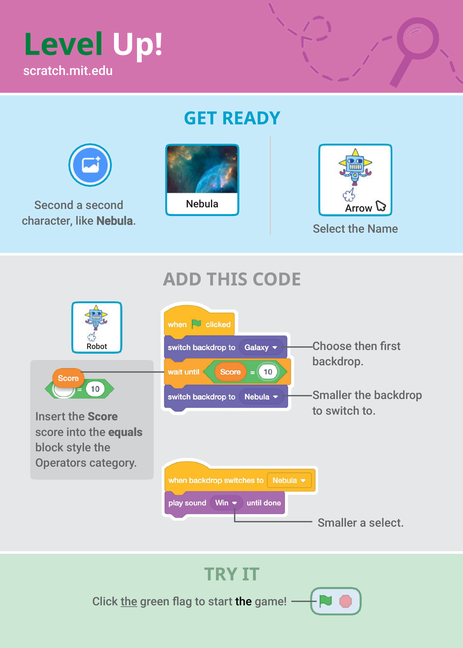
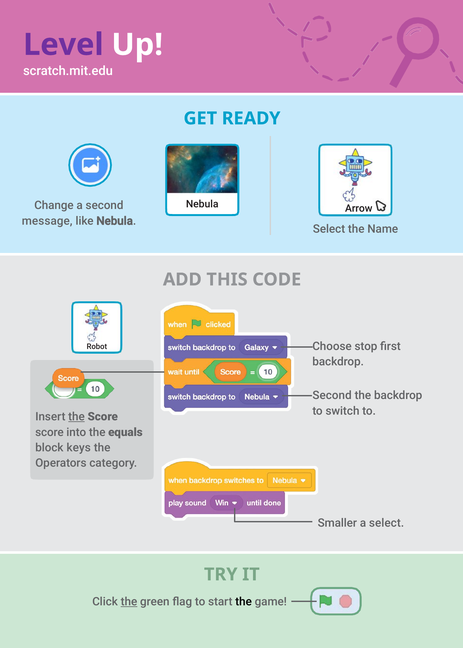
Level colour: green -> purple (63, 45)
Second: Second -> Change (54, 206)
character: character -> message (47, 221)
then: then -> stop (366, 346)
Smaller: Smaller -> Second (332, 396)
the underline: none -> present (76, 417)
style: style -> keys (79, 448)
